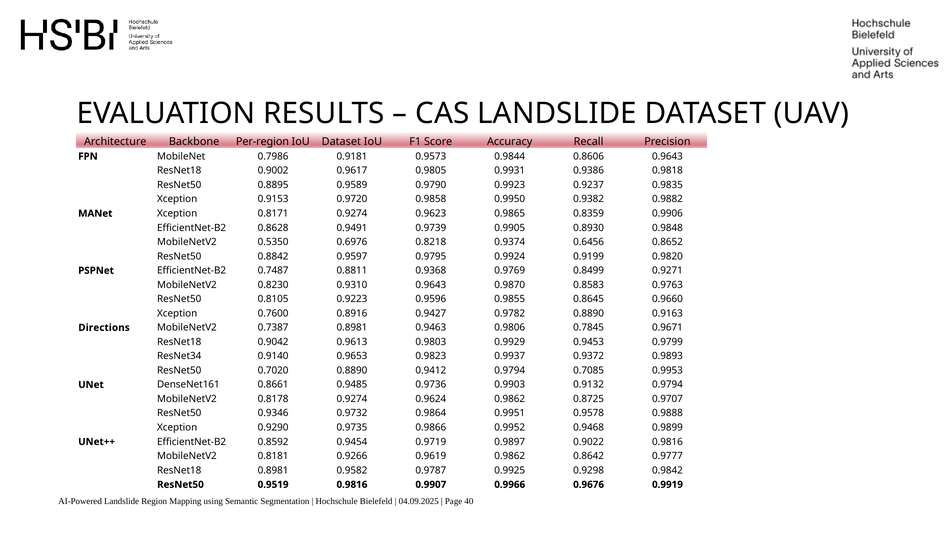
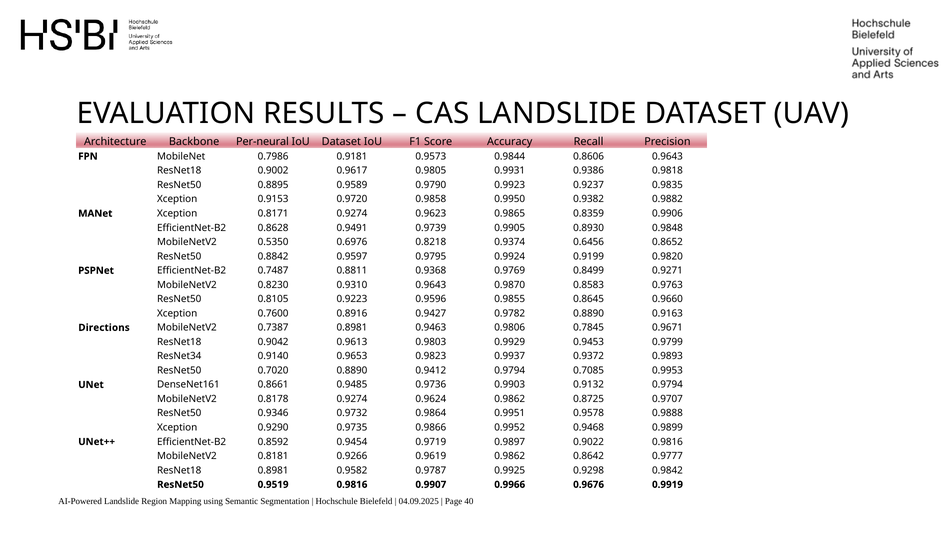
Per-region: Per-region -> Per-neural (262, 142)
